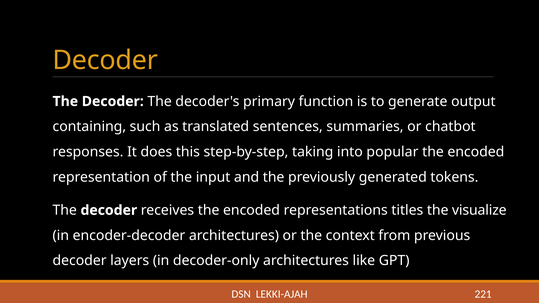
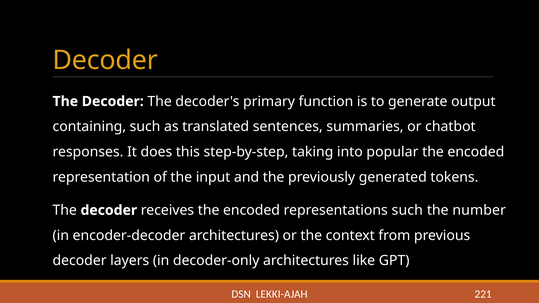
representations titles: titles -> such (407, 210)
visualize: visualize -> number (479, 210)
